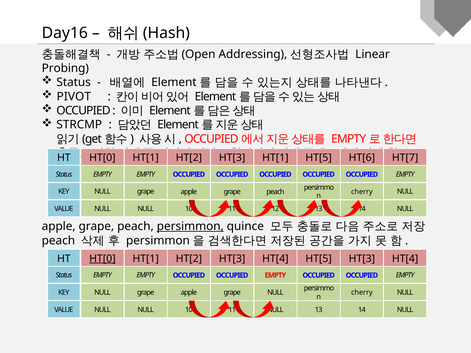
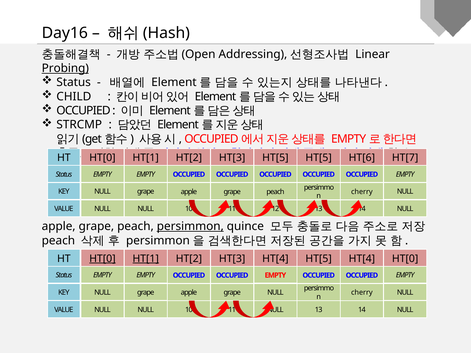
Probing underline: none -> present (65, 68)
PIVOT: PIVOT -> CHILD (74, 97)
HT[1: HT[1 -> HT[5 (275, 158)
HT[1 underline: none -> present (146, 259)
HT[3: HT[3 -> HT[4 (362, 259)
HT[4: HT[4 -> HT[0 (405, 259)
